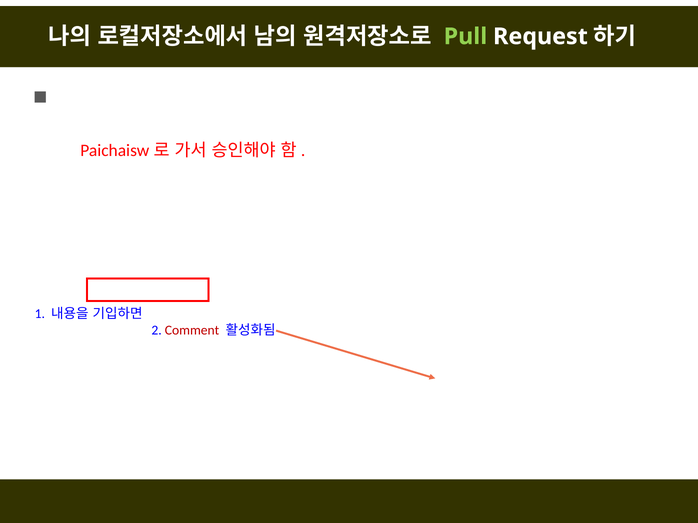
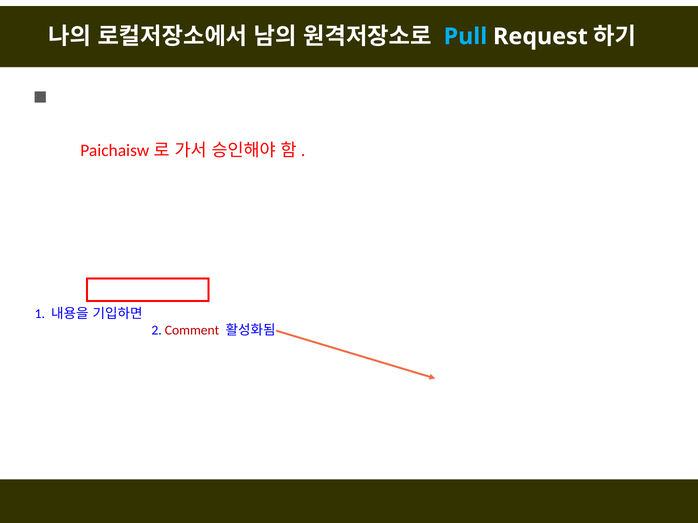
Pull colour: light green -> light blue (465, 37)
